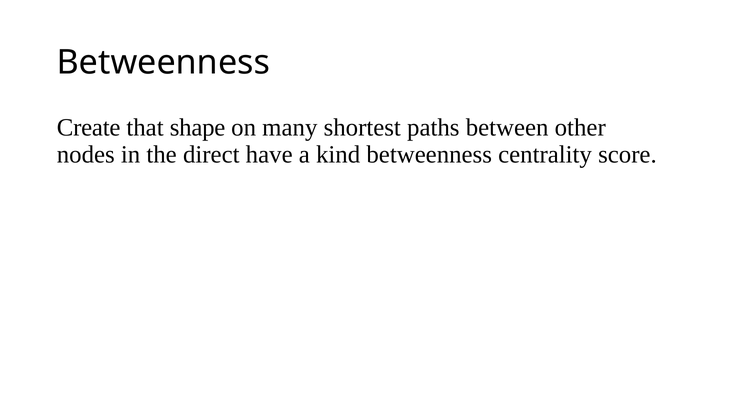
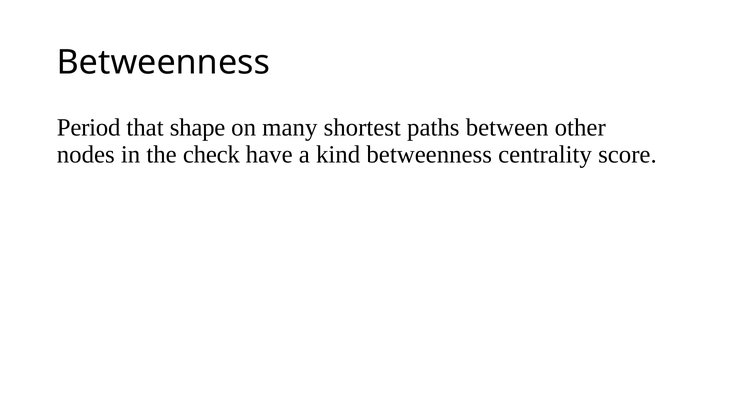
Create: Create -> Period (89, 128)
direct: direct -> check (211, 154)
